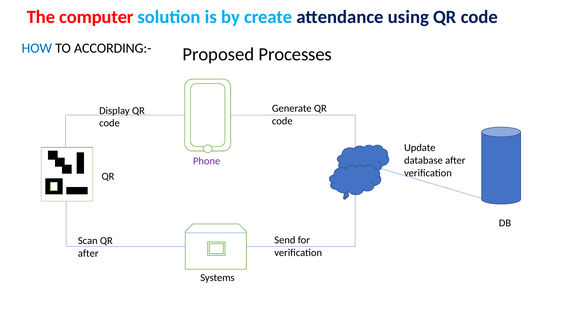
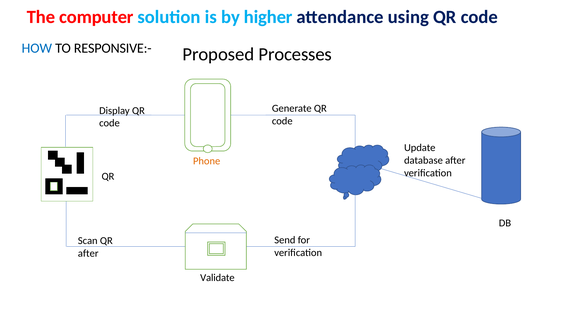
create: create -> higher (268, 17)
ACCORDING:-: ACCORDING:- -> RESPONSIVE:- (113, 48)
Phone colour: purple -> orange (207, 161)
Systems: Systems -> Validate (217, 278)
